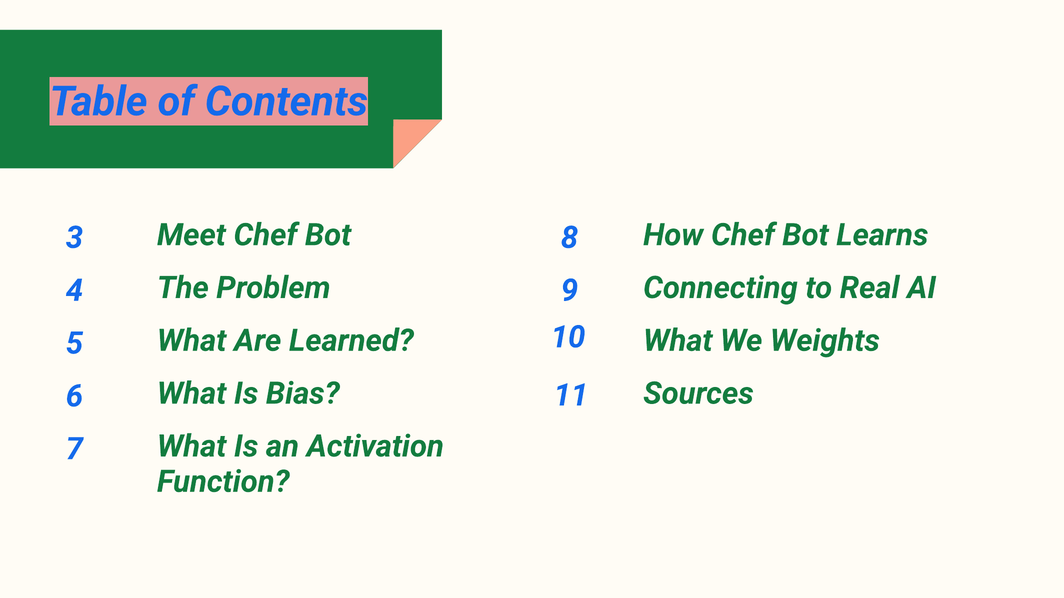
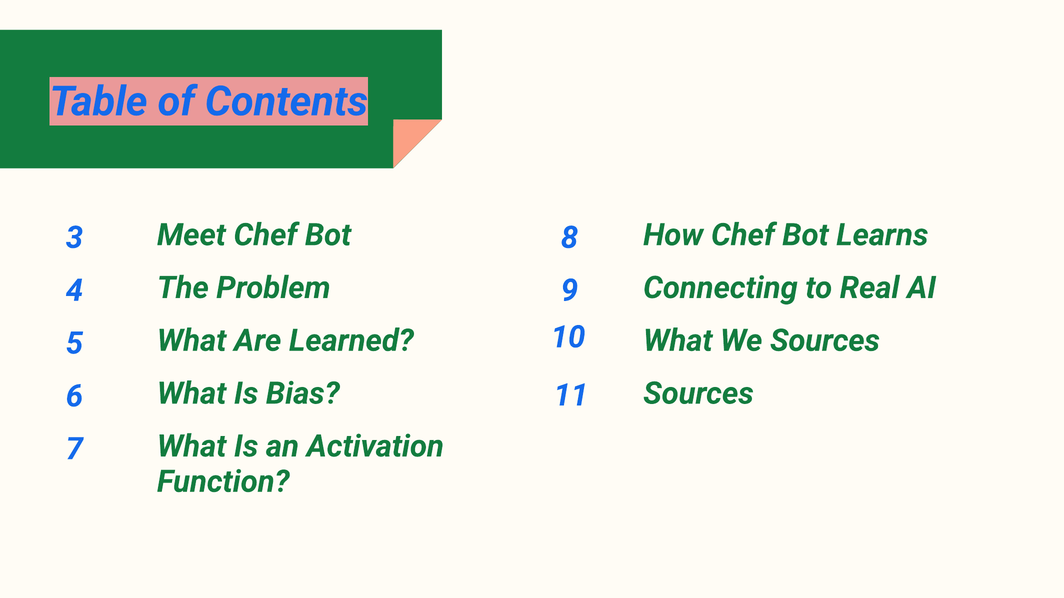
We Weights: Weights -> Sources (825, 341)
